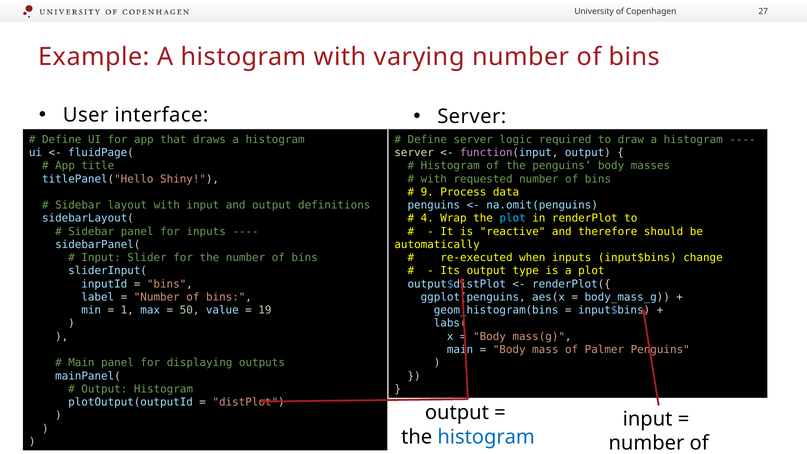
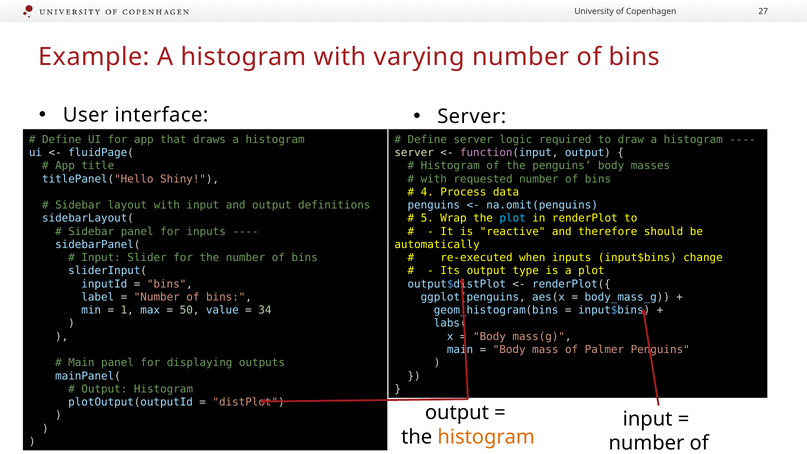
9: 9 -> 4 (427, 192)
4: 4 -> 5 (427, 218)
19: 19 -> 34 (265, 310)
histogram colour: blue -> orange (486, 437)
